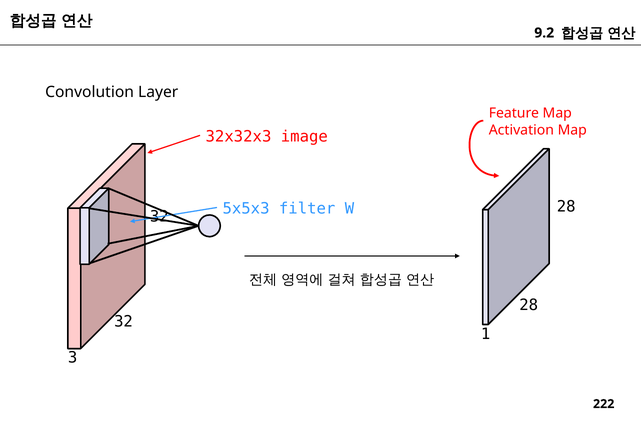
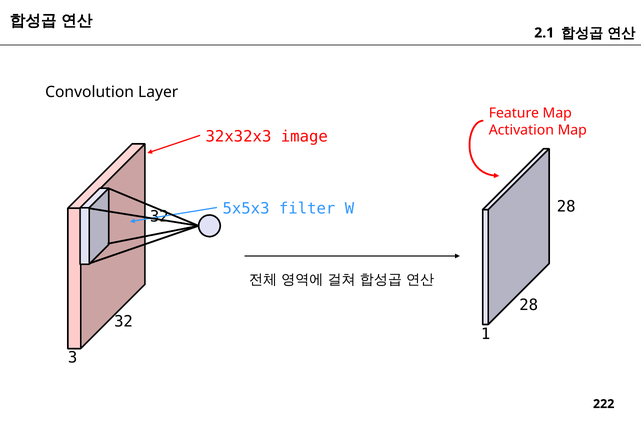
9.2: 9.2 -> 2.1 (544, 33)
